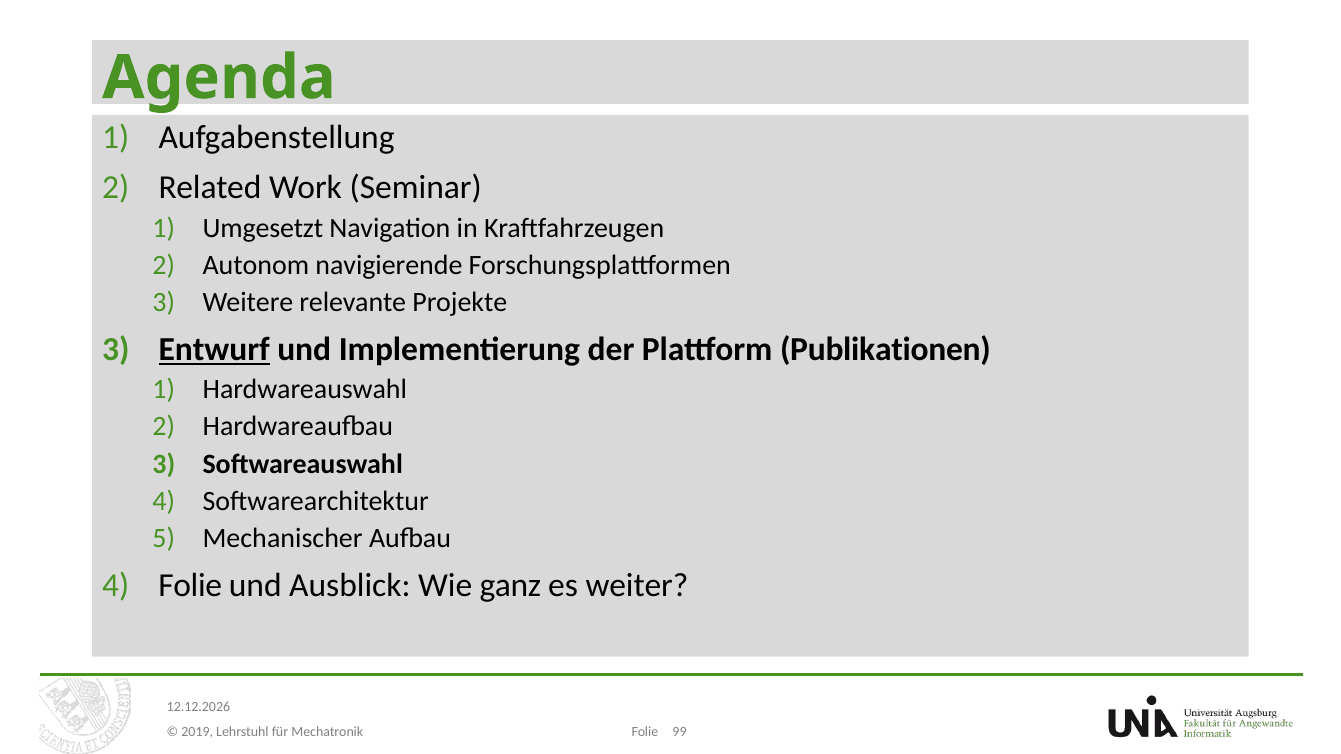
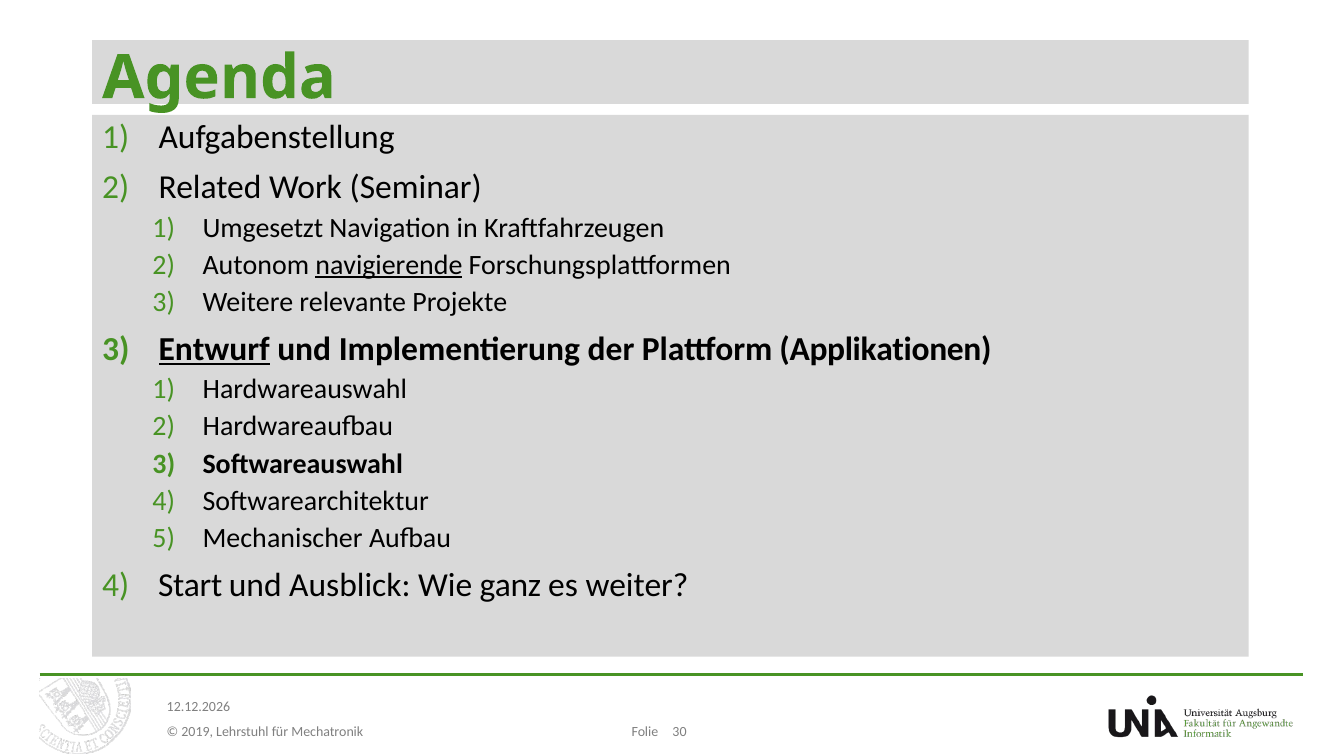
navigierende underline: none -> present (389, 265)
Publikationen: Publikationen -> Applikationen (885, 350)
Folie: Folie -> Start (190, 585)
99: 99 -> 30 (680, 732)
